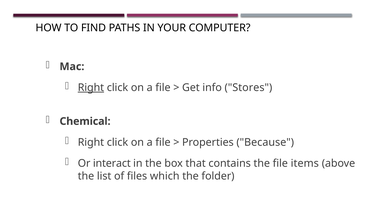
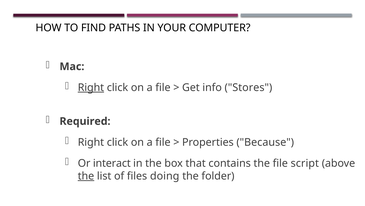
Chemical: Chemical -> Required (85, 121)
items: items -> script (305, 163)
the underline: none -> present (86, 175)
which: which -> doing (165, 175)
